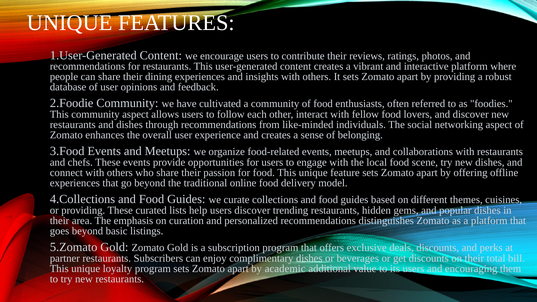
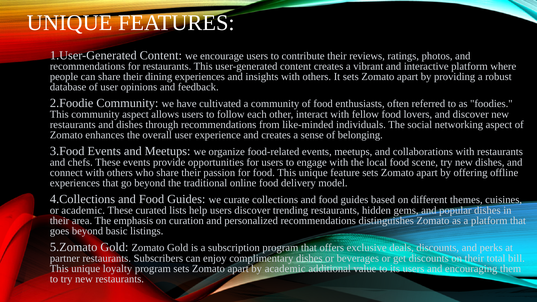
or providing: providing -> academic (83, 210)
